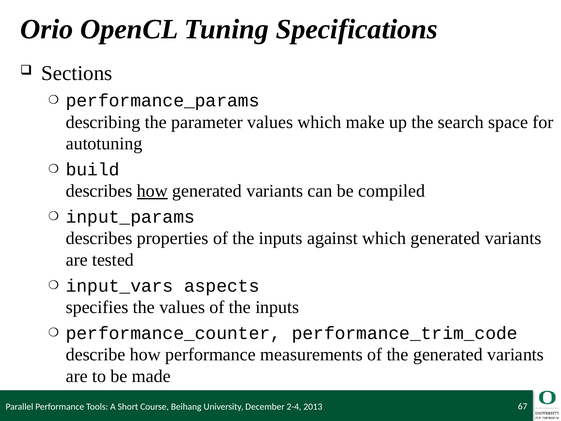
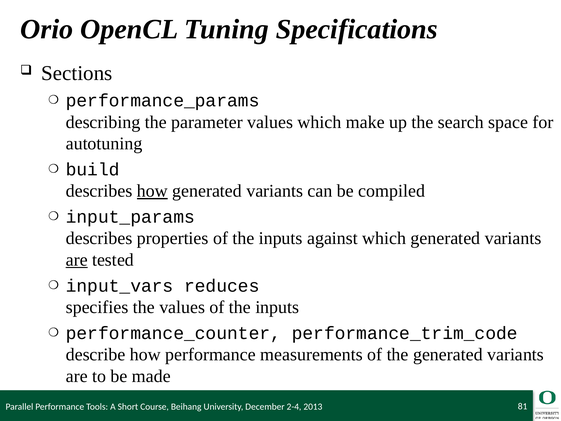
are underline: none -> present (77, 260)
aspects: aspects -> reduces (222, 286)
67: 67 -> 81 (523, 406)
